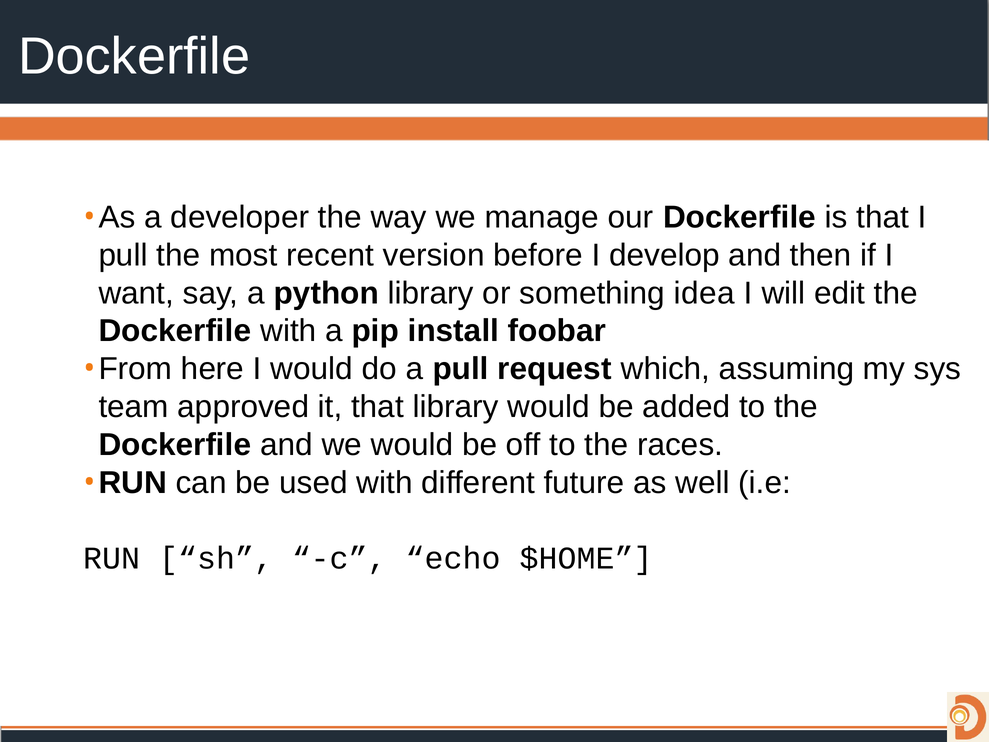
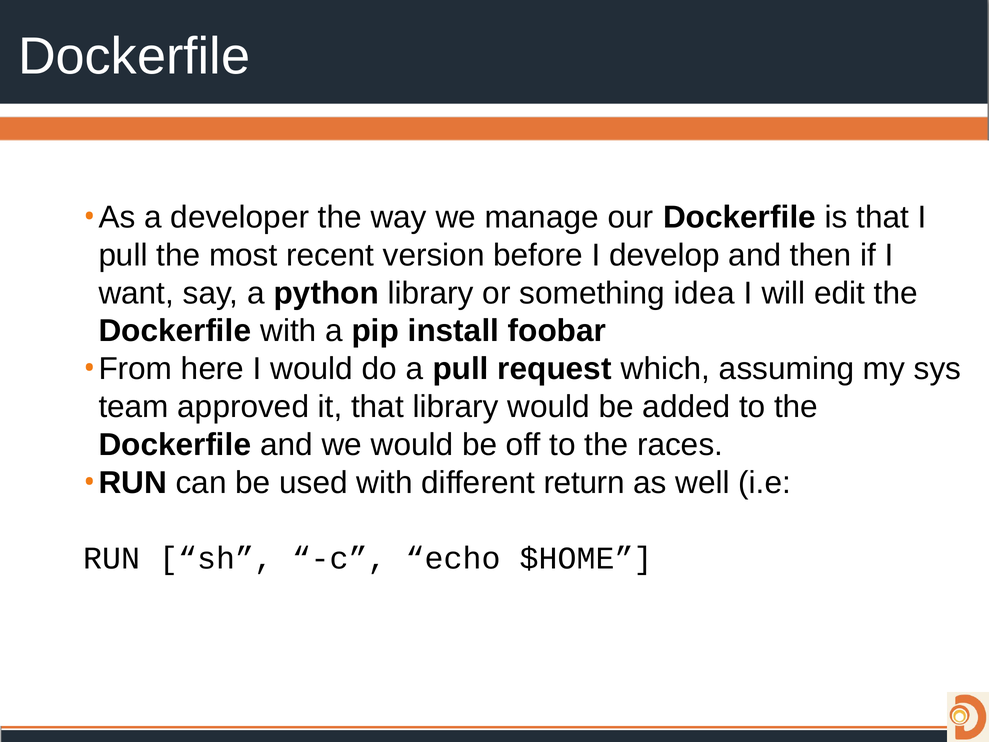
future: future -> return (584, 482)
